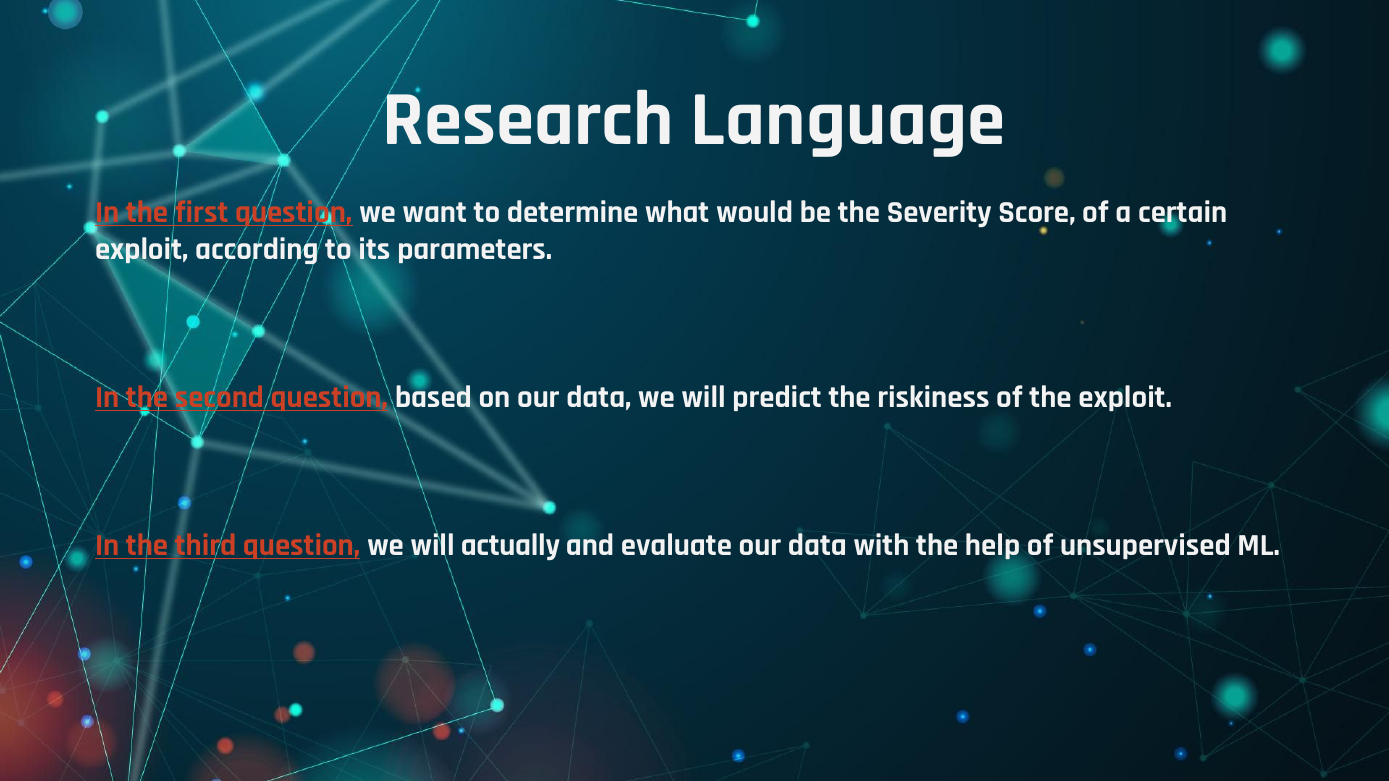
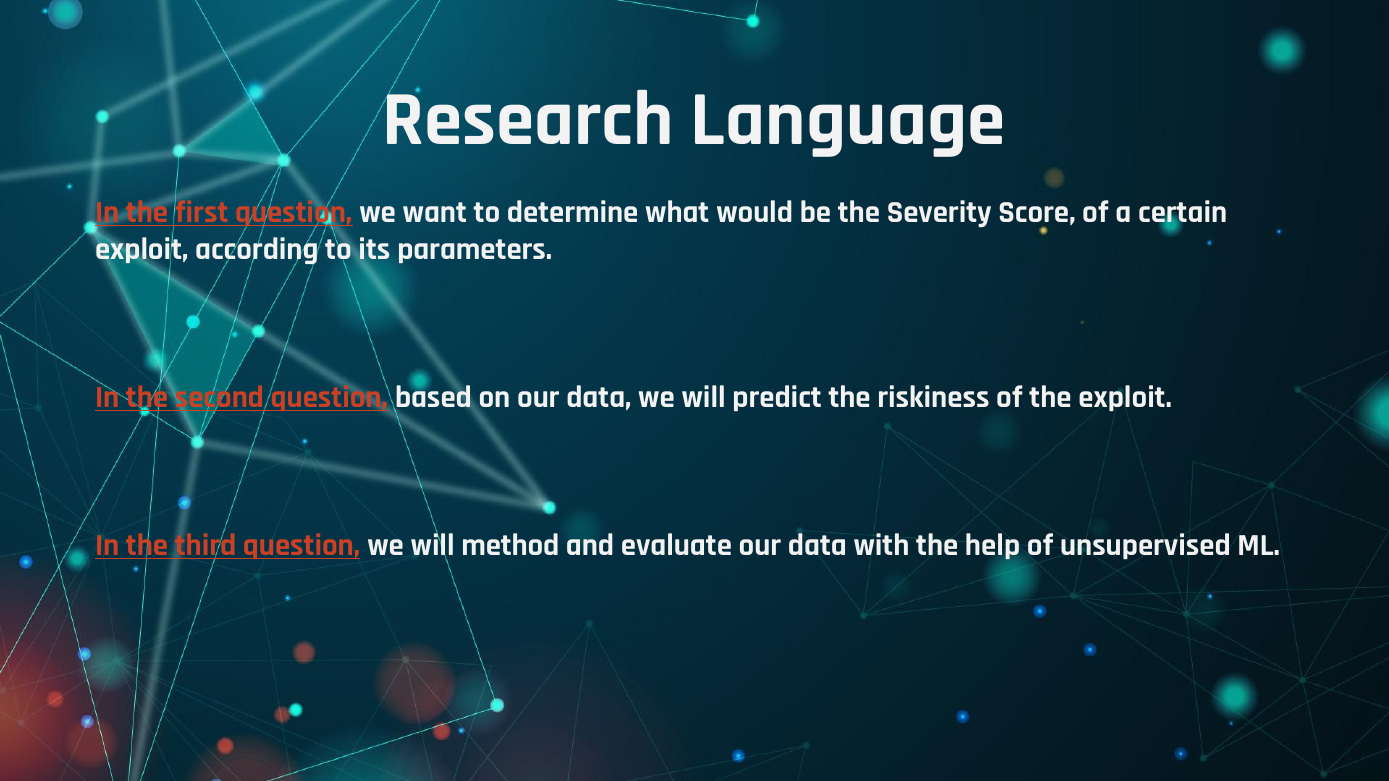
actually: actually -> method (510, 545)
